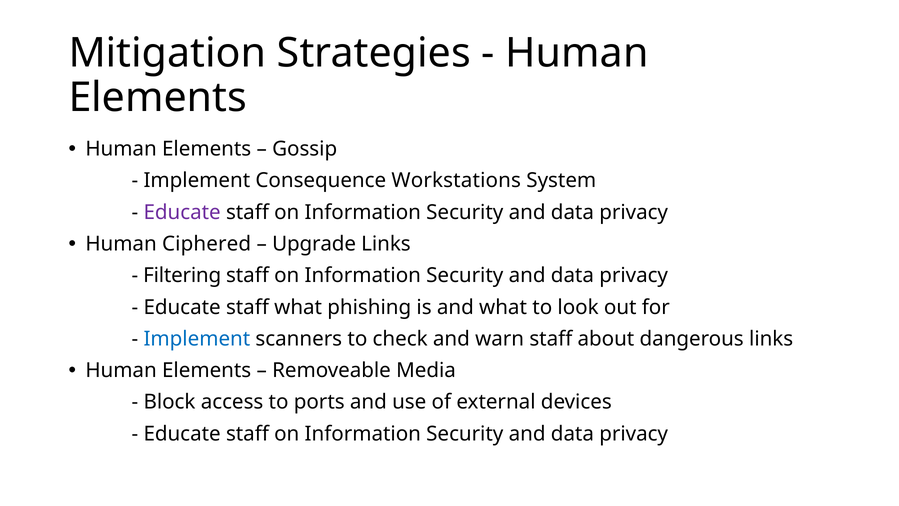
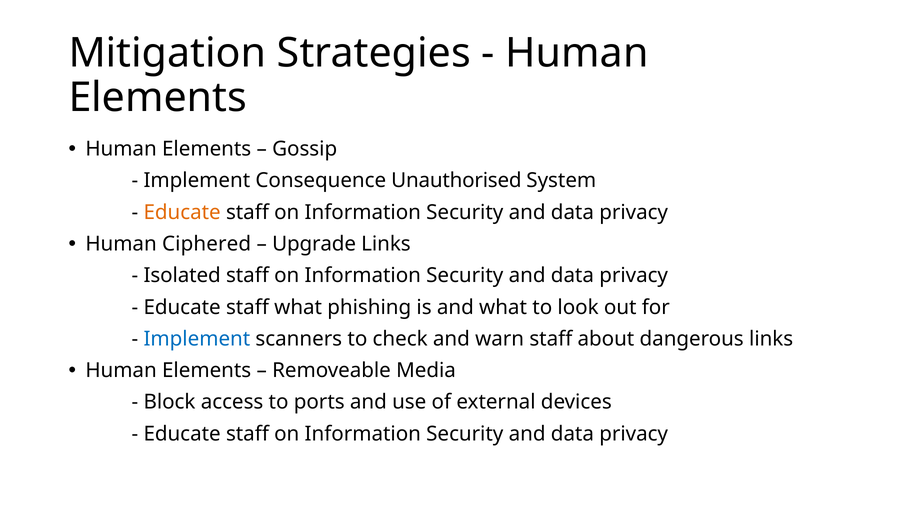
Workstations: Workstations -> Unauthorised (456, 181)
Educate colour: purple -> orange (182, 212)
Filtering: Filtering -> Isolated (182, 275)
